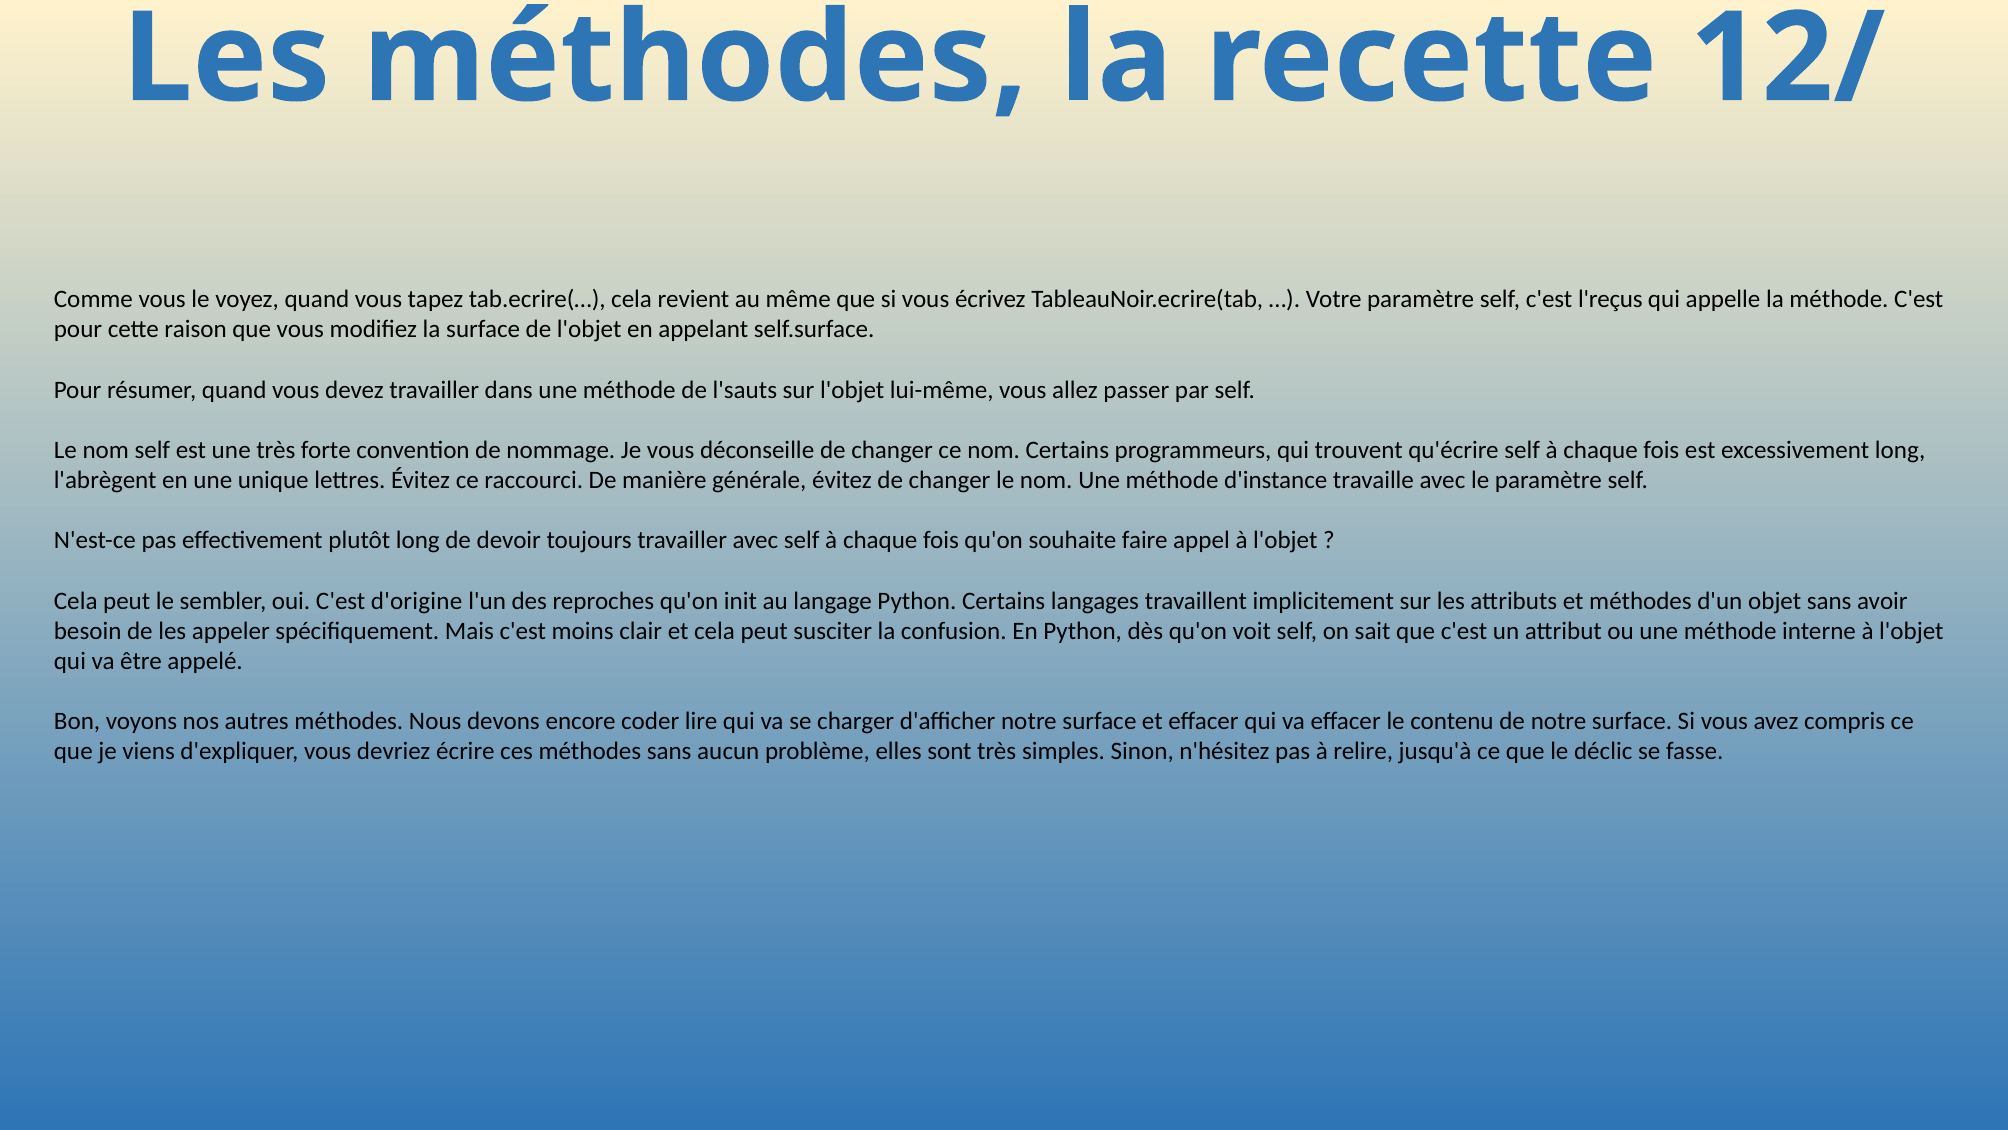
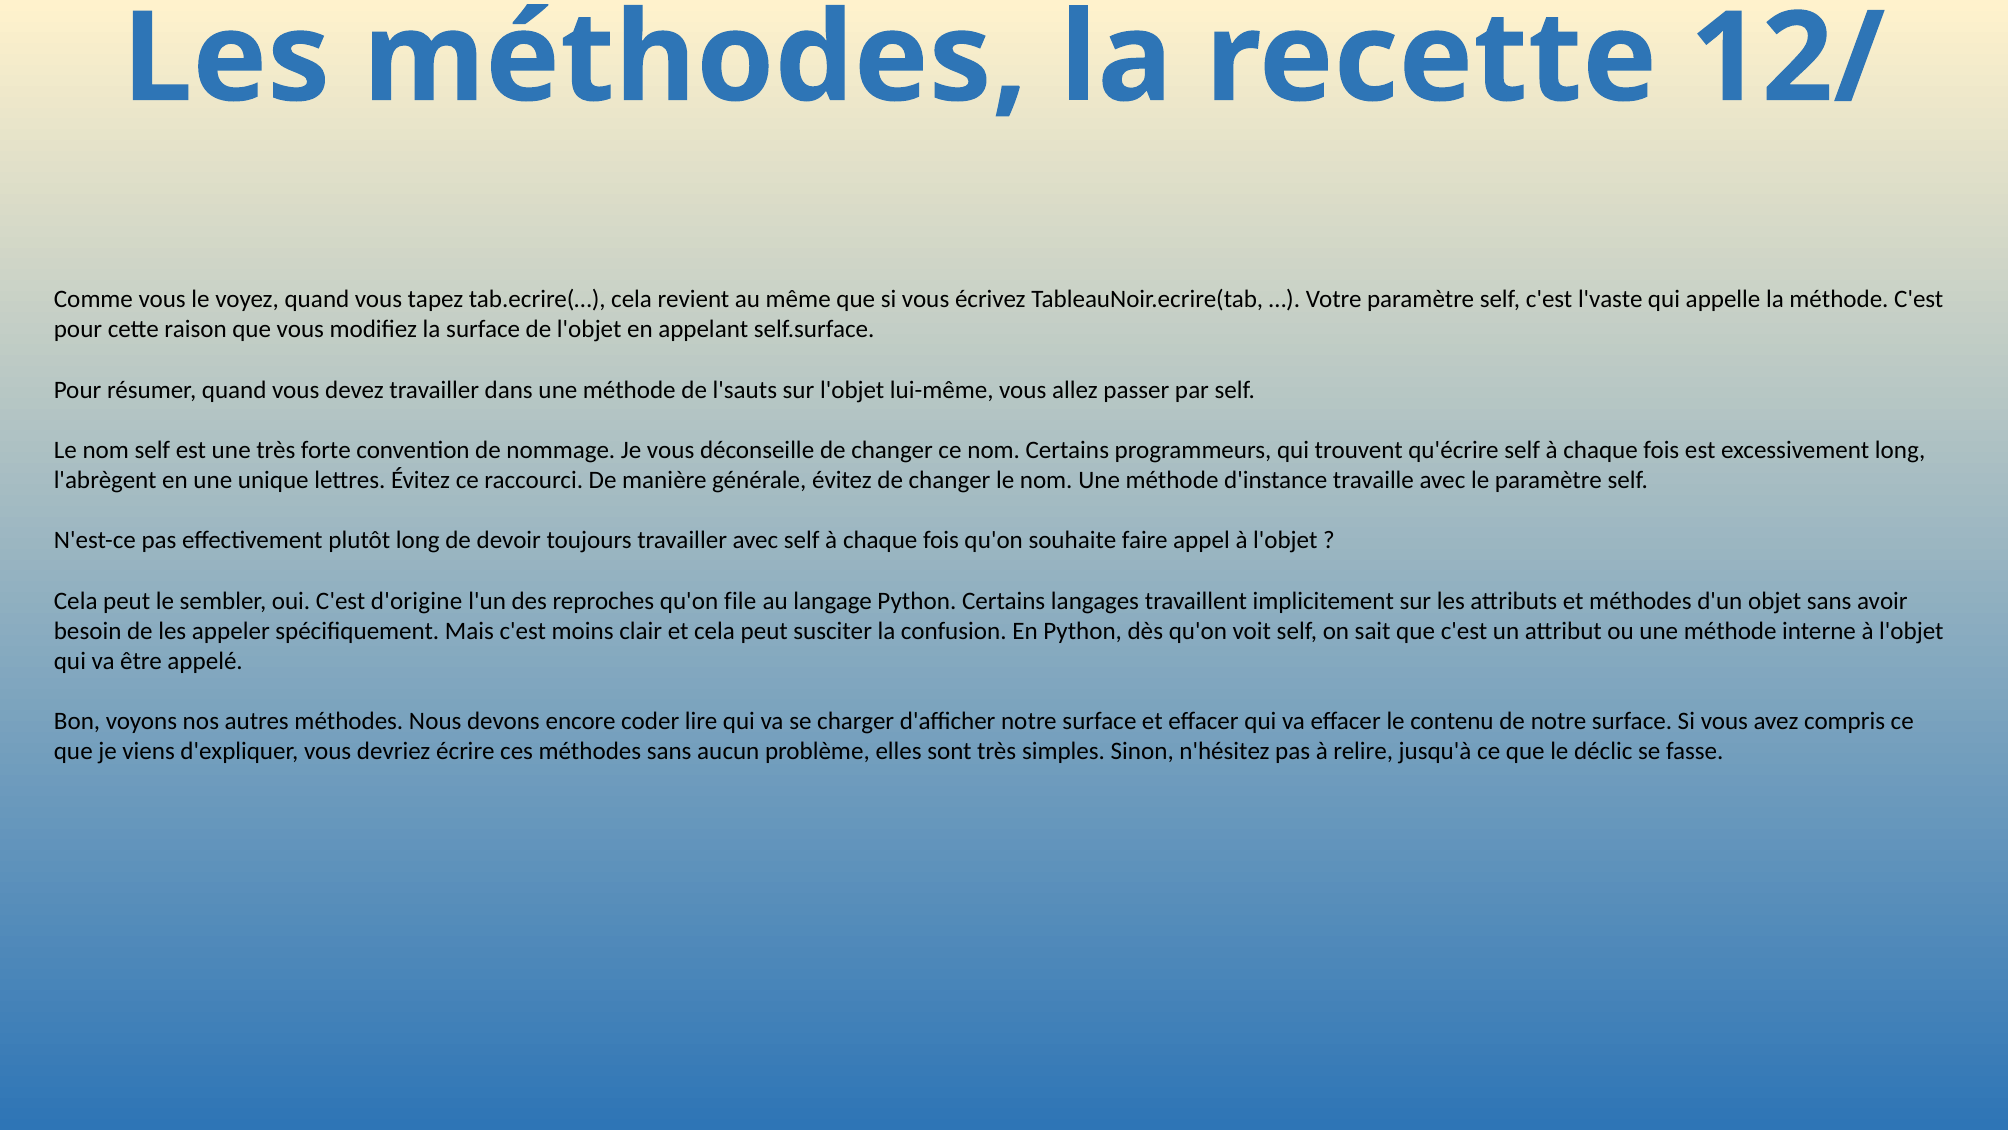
l'reçus: l'reçus -> l'vaste (1610, 299)
init: init -> file (740, 601)
